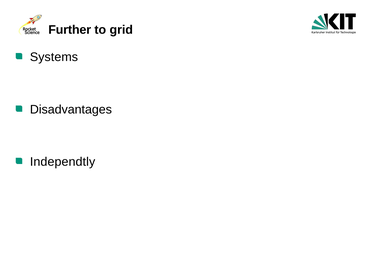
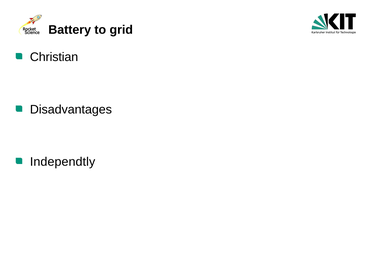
Further: Further -> Battery (70, 30)
Systems: Systems -> Christian (54, 57)
